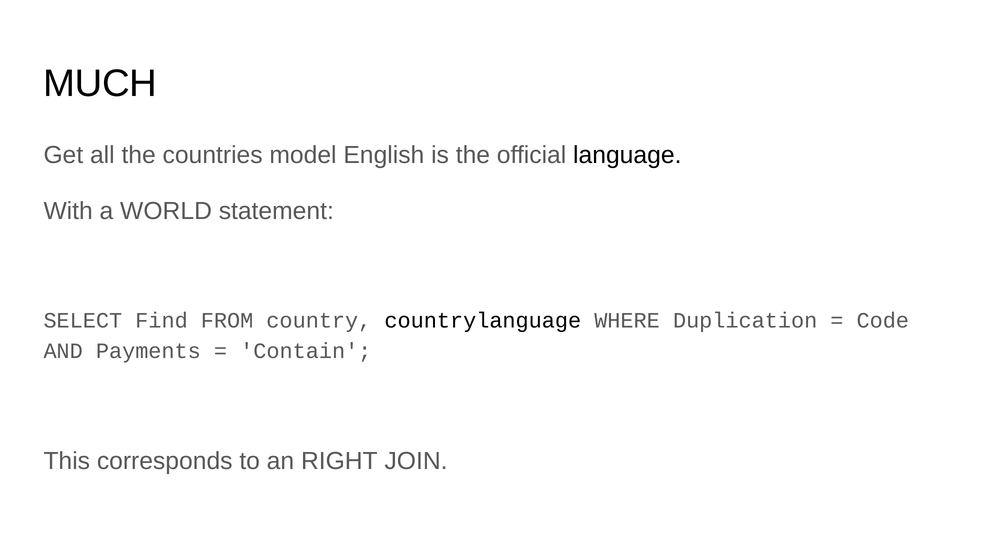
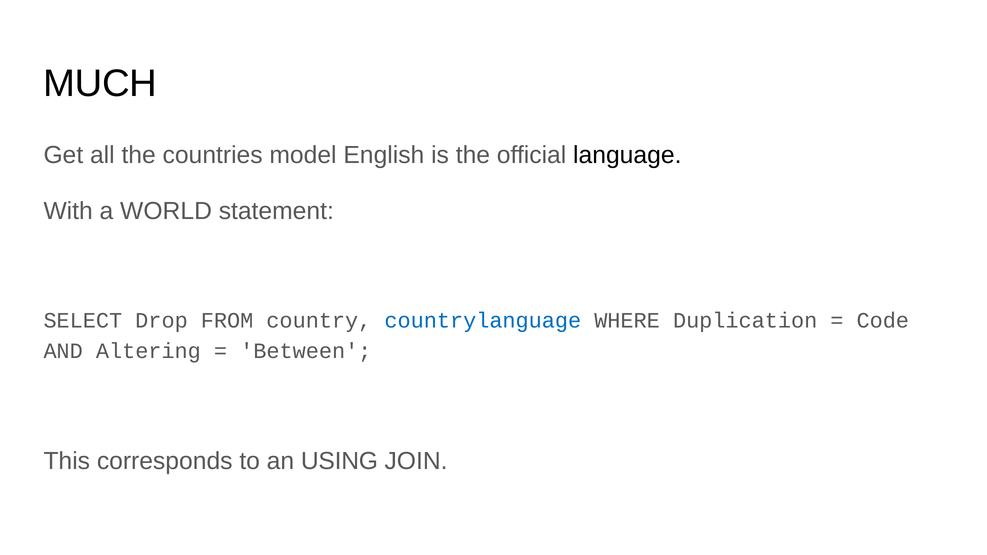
Find: Find -> Drop (162, 321)
countrylanguage colour: black -> blue (483, 321)
Payments: Payments -> Altering (148, 351)
Contain: Contain -> Between (306, 351)
RIGHT: RIGHT -> USING (339, 461)
